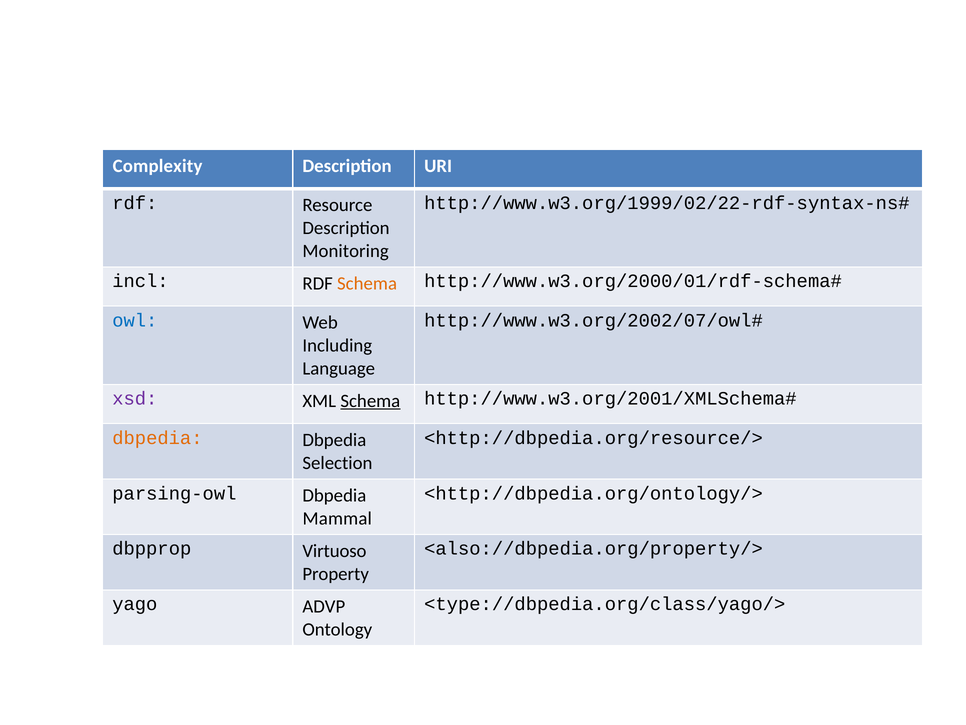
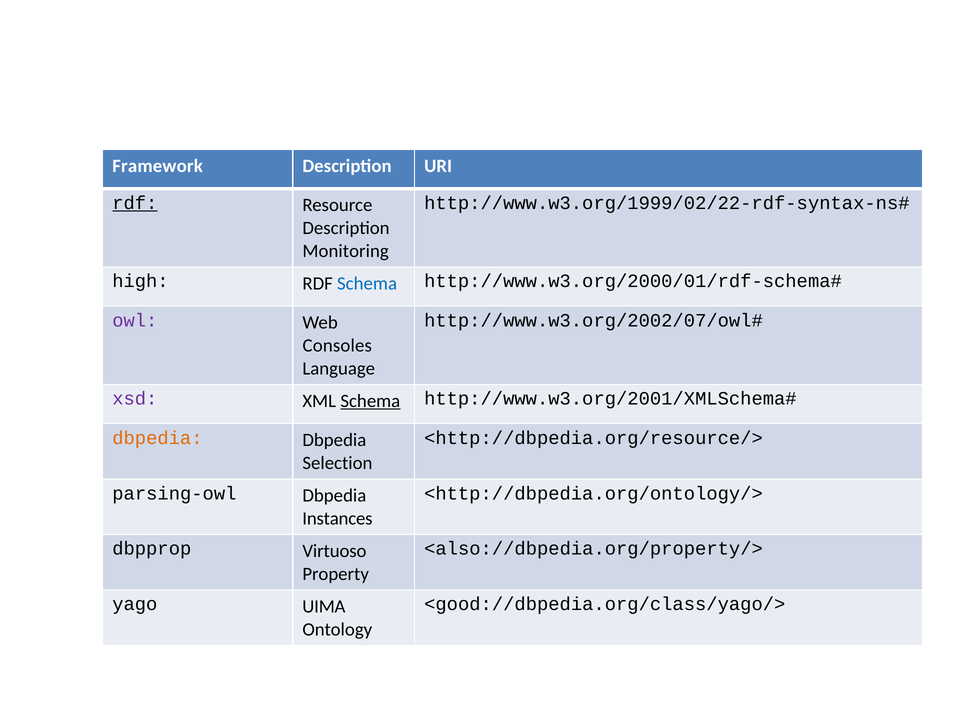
Complexity: Complexity -> Framework (158, 166)
rdf underline: none -> present (135, 203)
incl: incl -> high (140, 281)
Schema colour: orange -> blue (367, 283)
owl colour: blue -> purple (135, 320)
Including: Including -> Consoles (337, 345)
Mammal: Mammal -> Instances (337, 518)
ADVP: ADVP -> UIMA (324, 606)
<type://dbpedia.org/class/yago/>: <type://dbpedia.org/class/yago/> -> <good://dbpedia.org/class/yago/> (605, 604)
